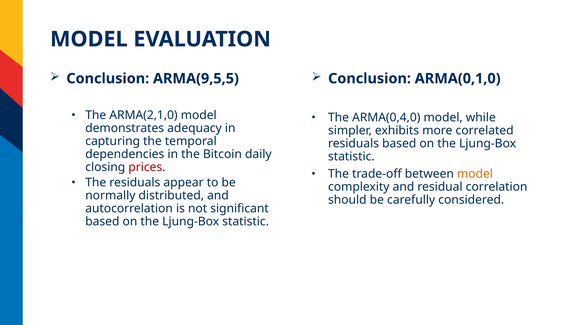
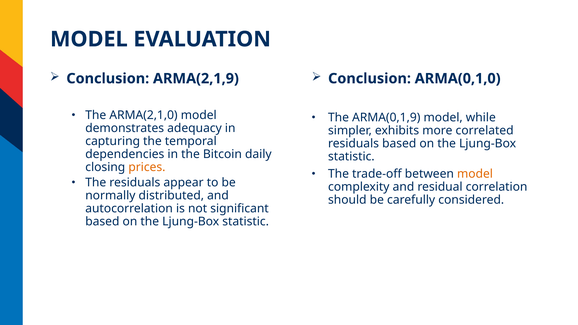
ARMA(9,5,5: ARMA(9,5,5 -> ARMA(2,1,9 (196, 79)
ARMA(0,4,0: ARMA(0,4,0 -> ARMA(0,1,9 (386, 118)
prices colour: red -> orange (147, 167)
